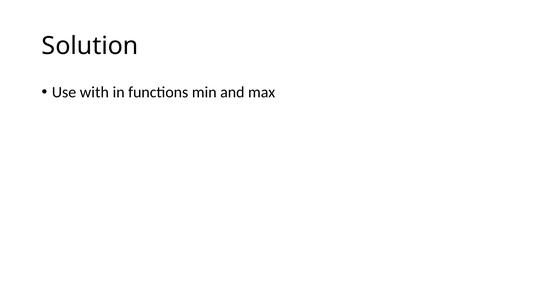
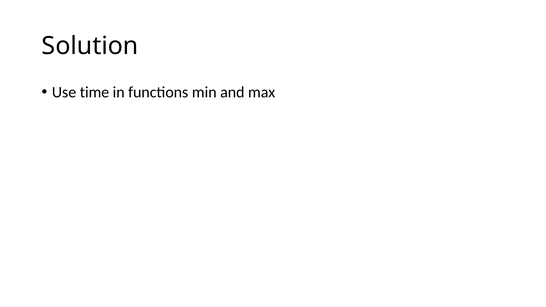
with: with -> time (94, 92)
